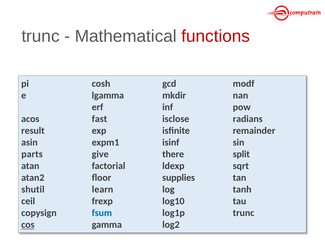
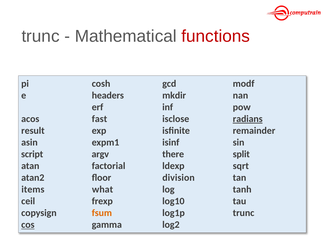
lgamma: lgamma -> headers (108, 96)
radians underline: none -> present (248, 119)
parts: parts -> script (32, 155)
give: give -> argv (100, 155)
supplies: supplies -> division (179, 178)
shutil: shutil -> items (33, 190)
learn: learn -> what (103, 190)
fsum colour: blue -> orange (102, 214)
